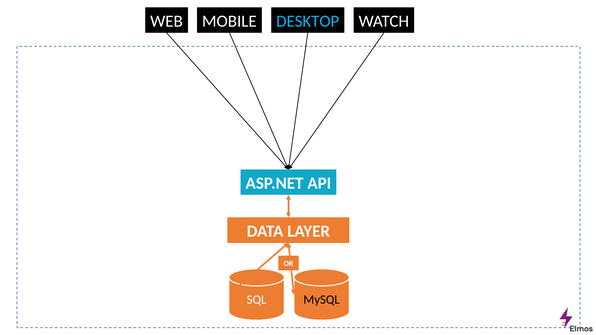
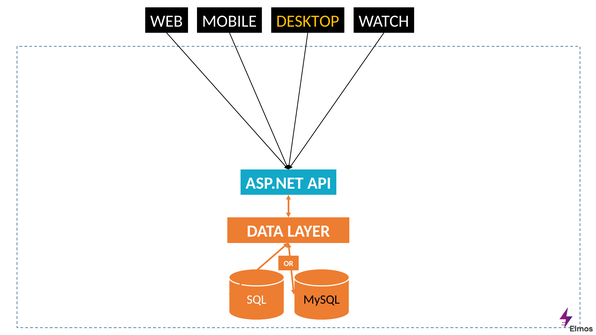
DESKTOP colour: light blue -> yellow (308, 21)
